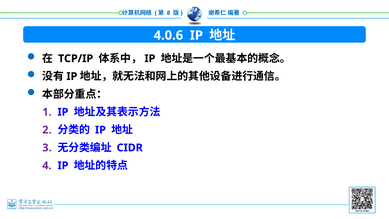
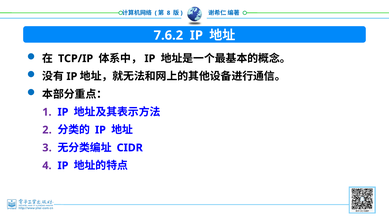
4.0.6: 4.0.6 -> 7.6.2 (168, 35)
